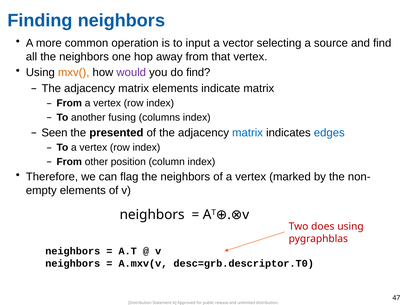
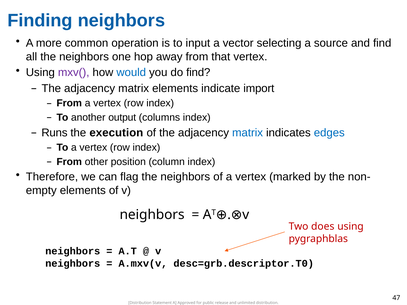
mxv( colour: orange -> purple (74, 73)
would colour: purple -> blue (131, 73)
indicate matrix: matrix -> import (259, 88)
fusing: fusing -> output (122, 118)
Seen: Seen -> Runs (54, 133)
presented: presented -> execution (116, 133)
